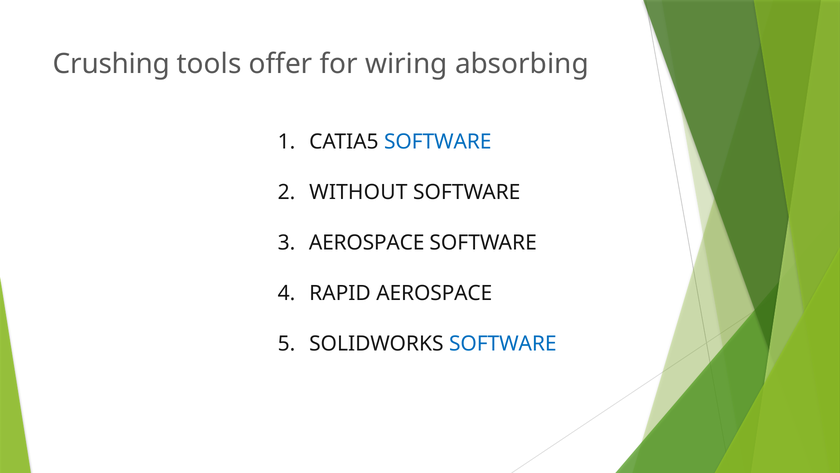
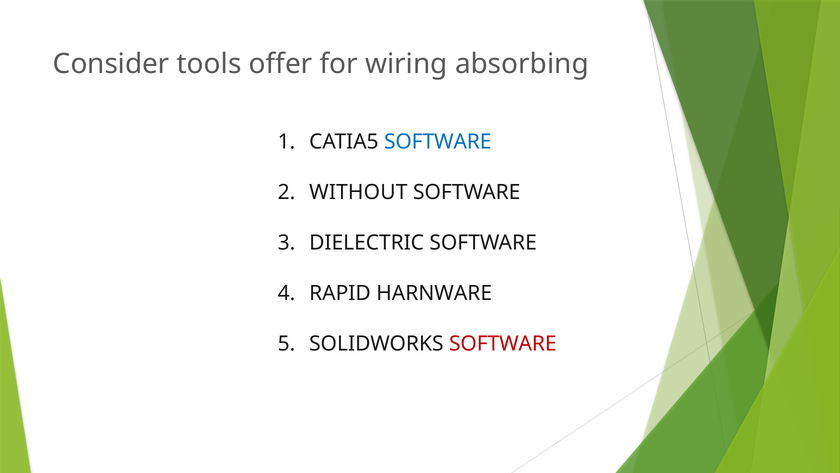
Crushing: Crushing -> Consider (111, 64)
AEROSPACE: AEROSPACE -> DIELECTRIC (367, 243)
RAPID AEROSPACE: AEROSPACE -> HARNWARE (434, 293)
SOFTWARE colour: blue -> red (503, 343)
